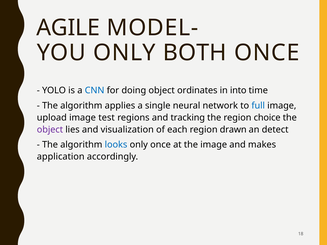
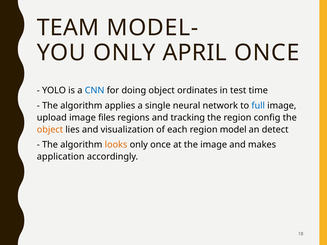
AGILE: AGILE -> TEAM (68, 28)
BOTH: BOTH -> APRIL (195, 53)
into: into -> test (238, 91)
test: test -> files (107, 118)
choice: choice -> config (267, 118)
object colour: purple -> orange (50, 130)
drawn: drawn -> model (233, 130)
looks colour: blue -> orange (116, 145)
